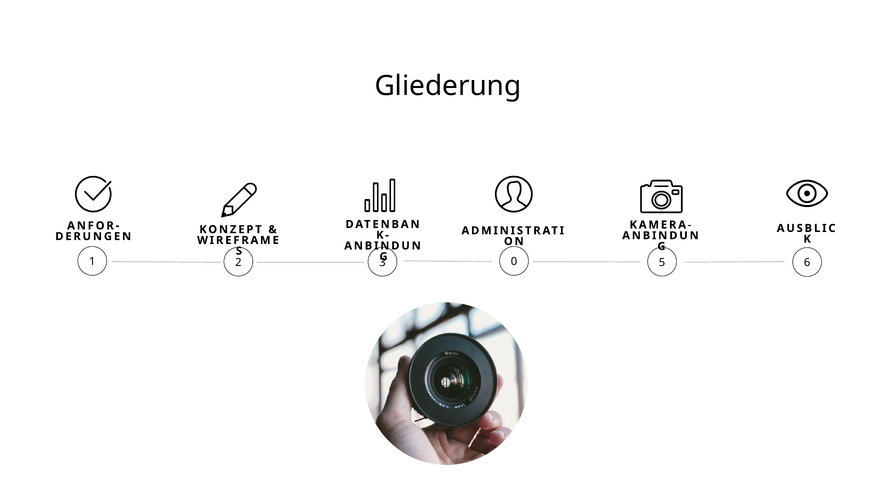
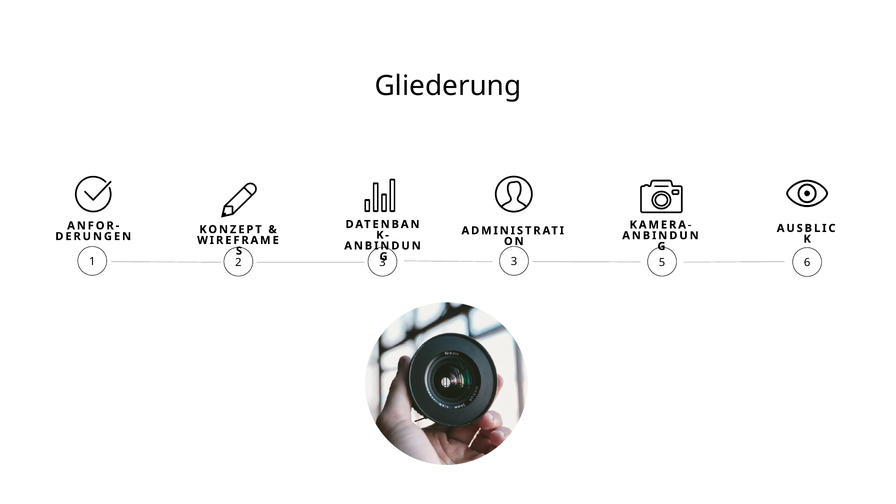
0: 0 -> 3 (514, 262)
